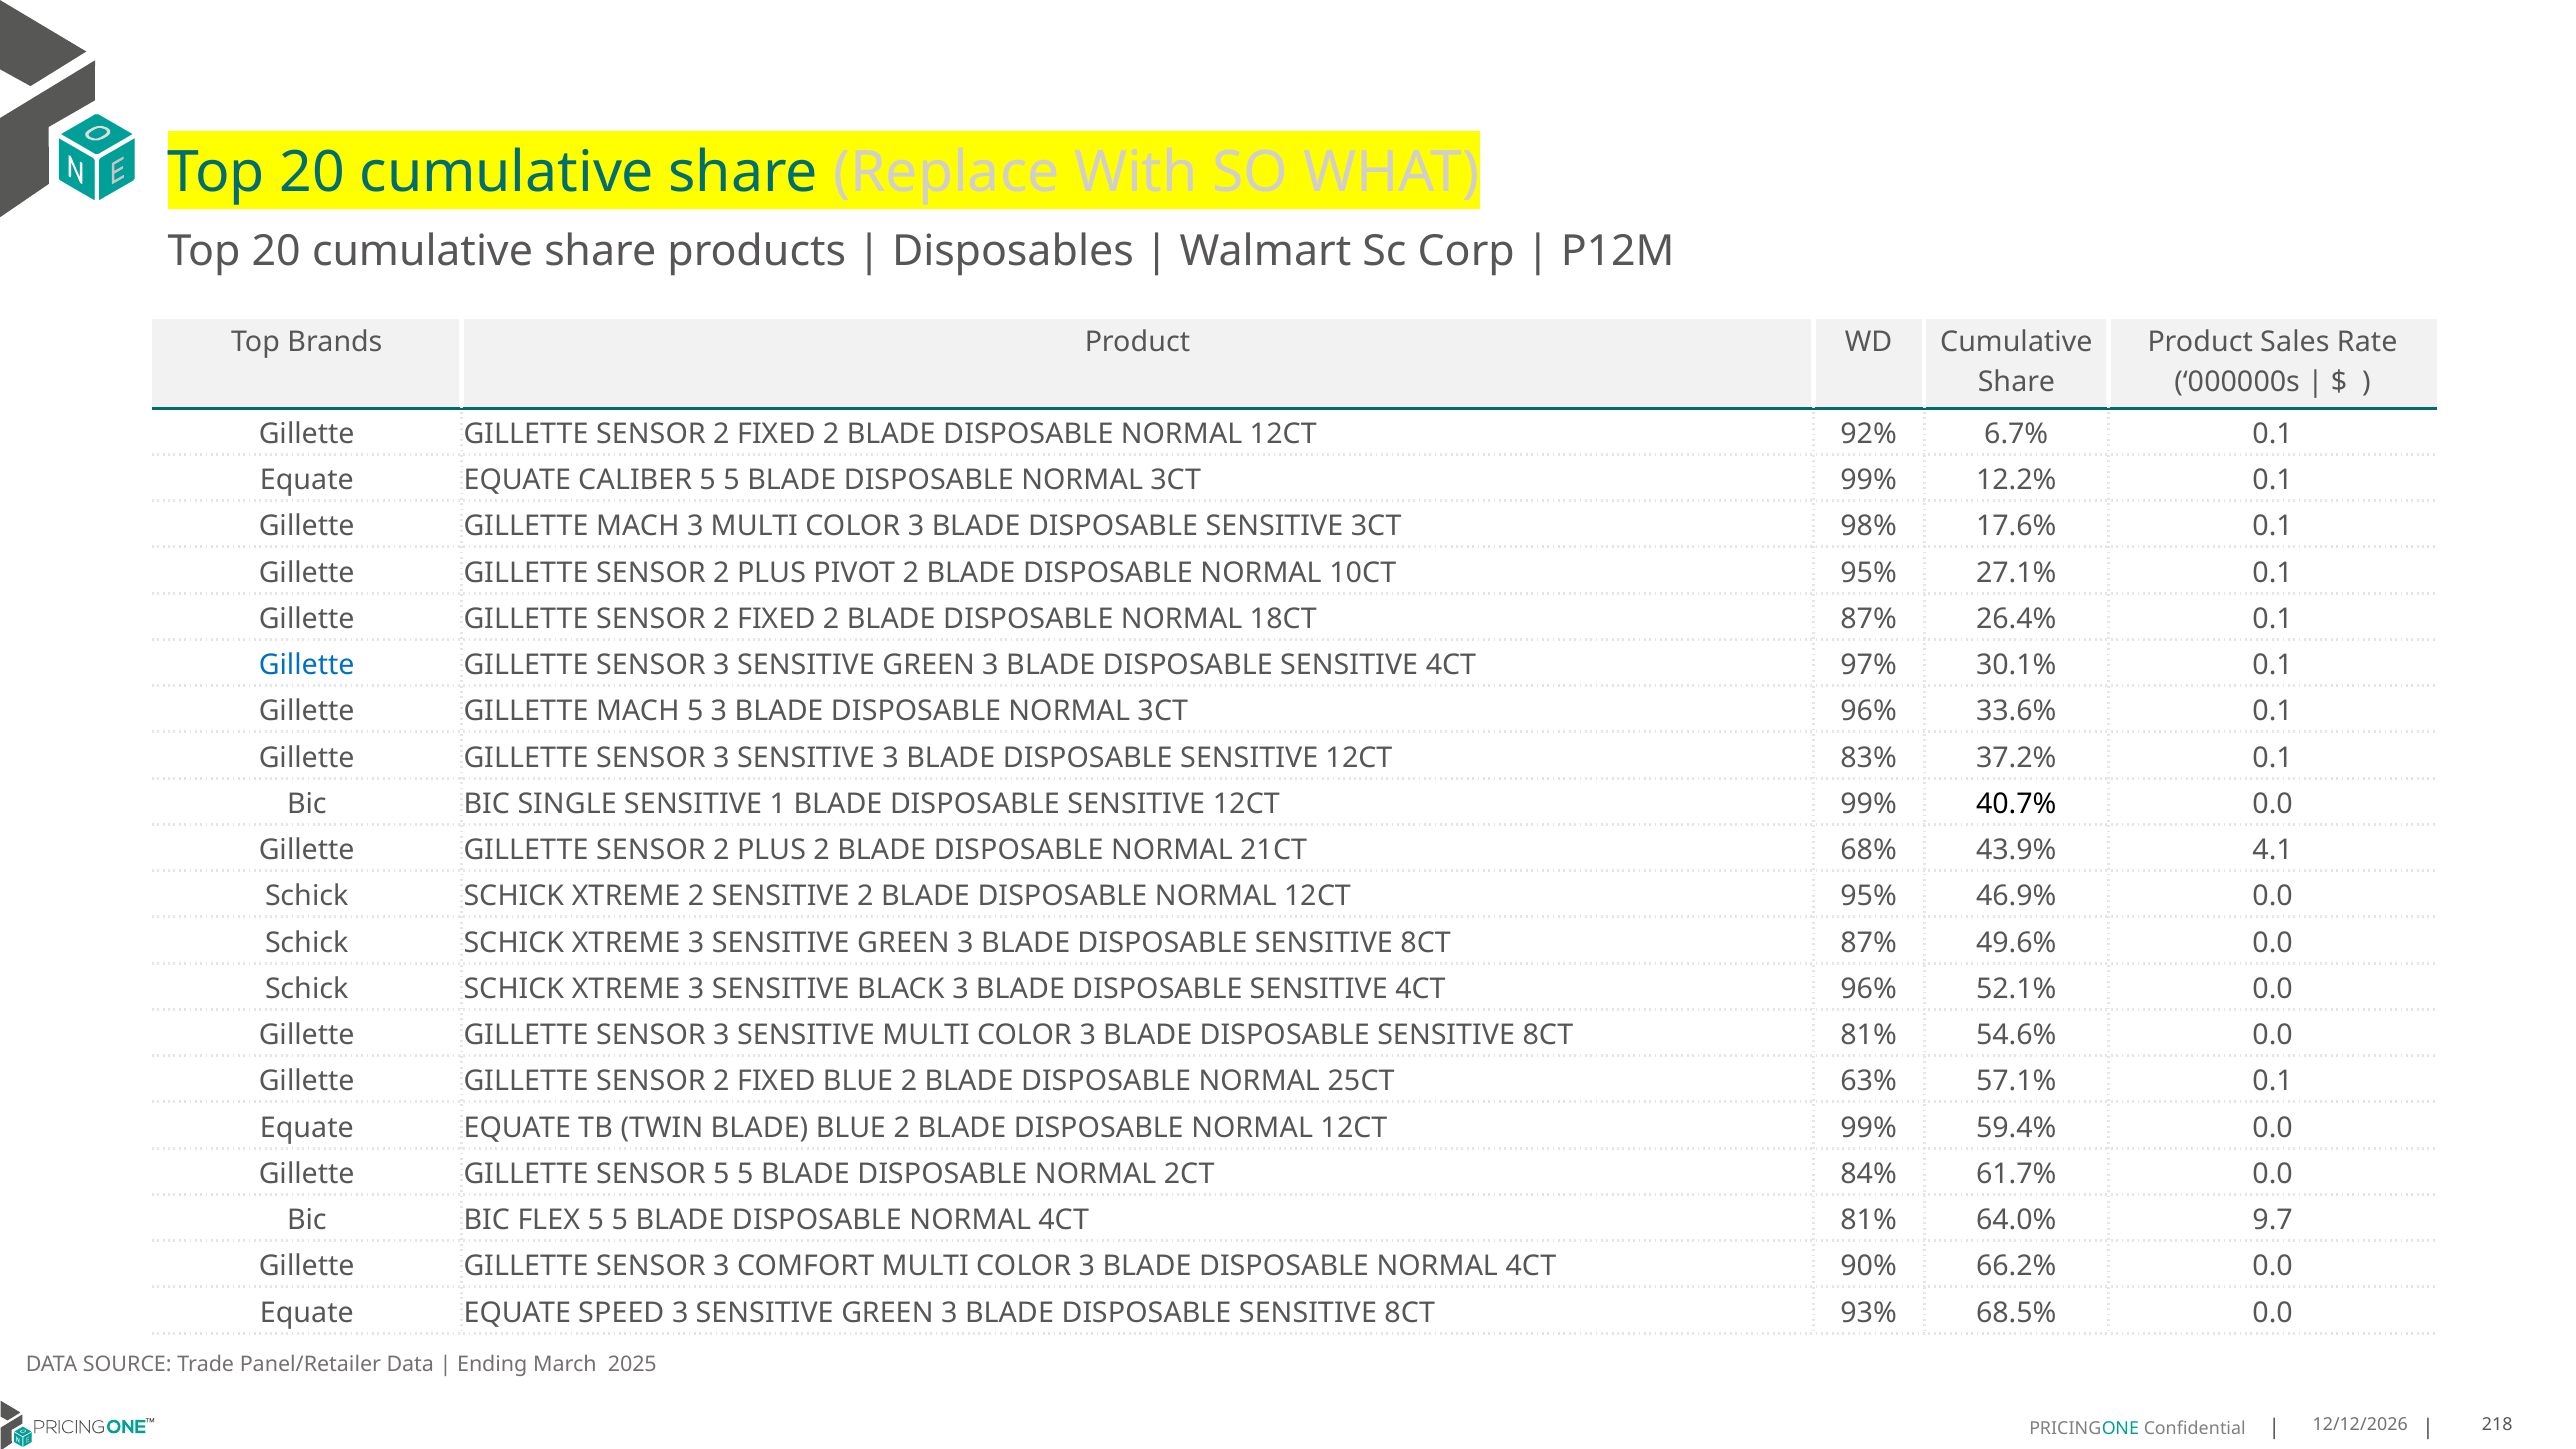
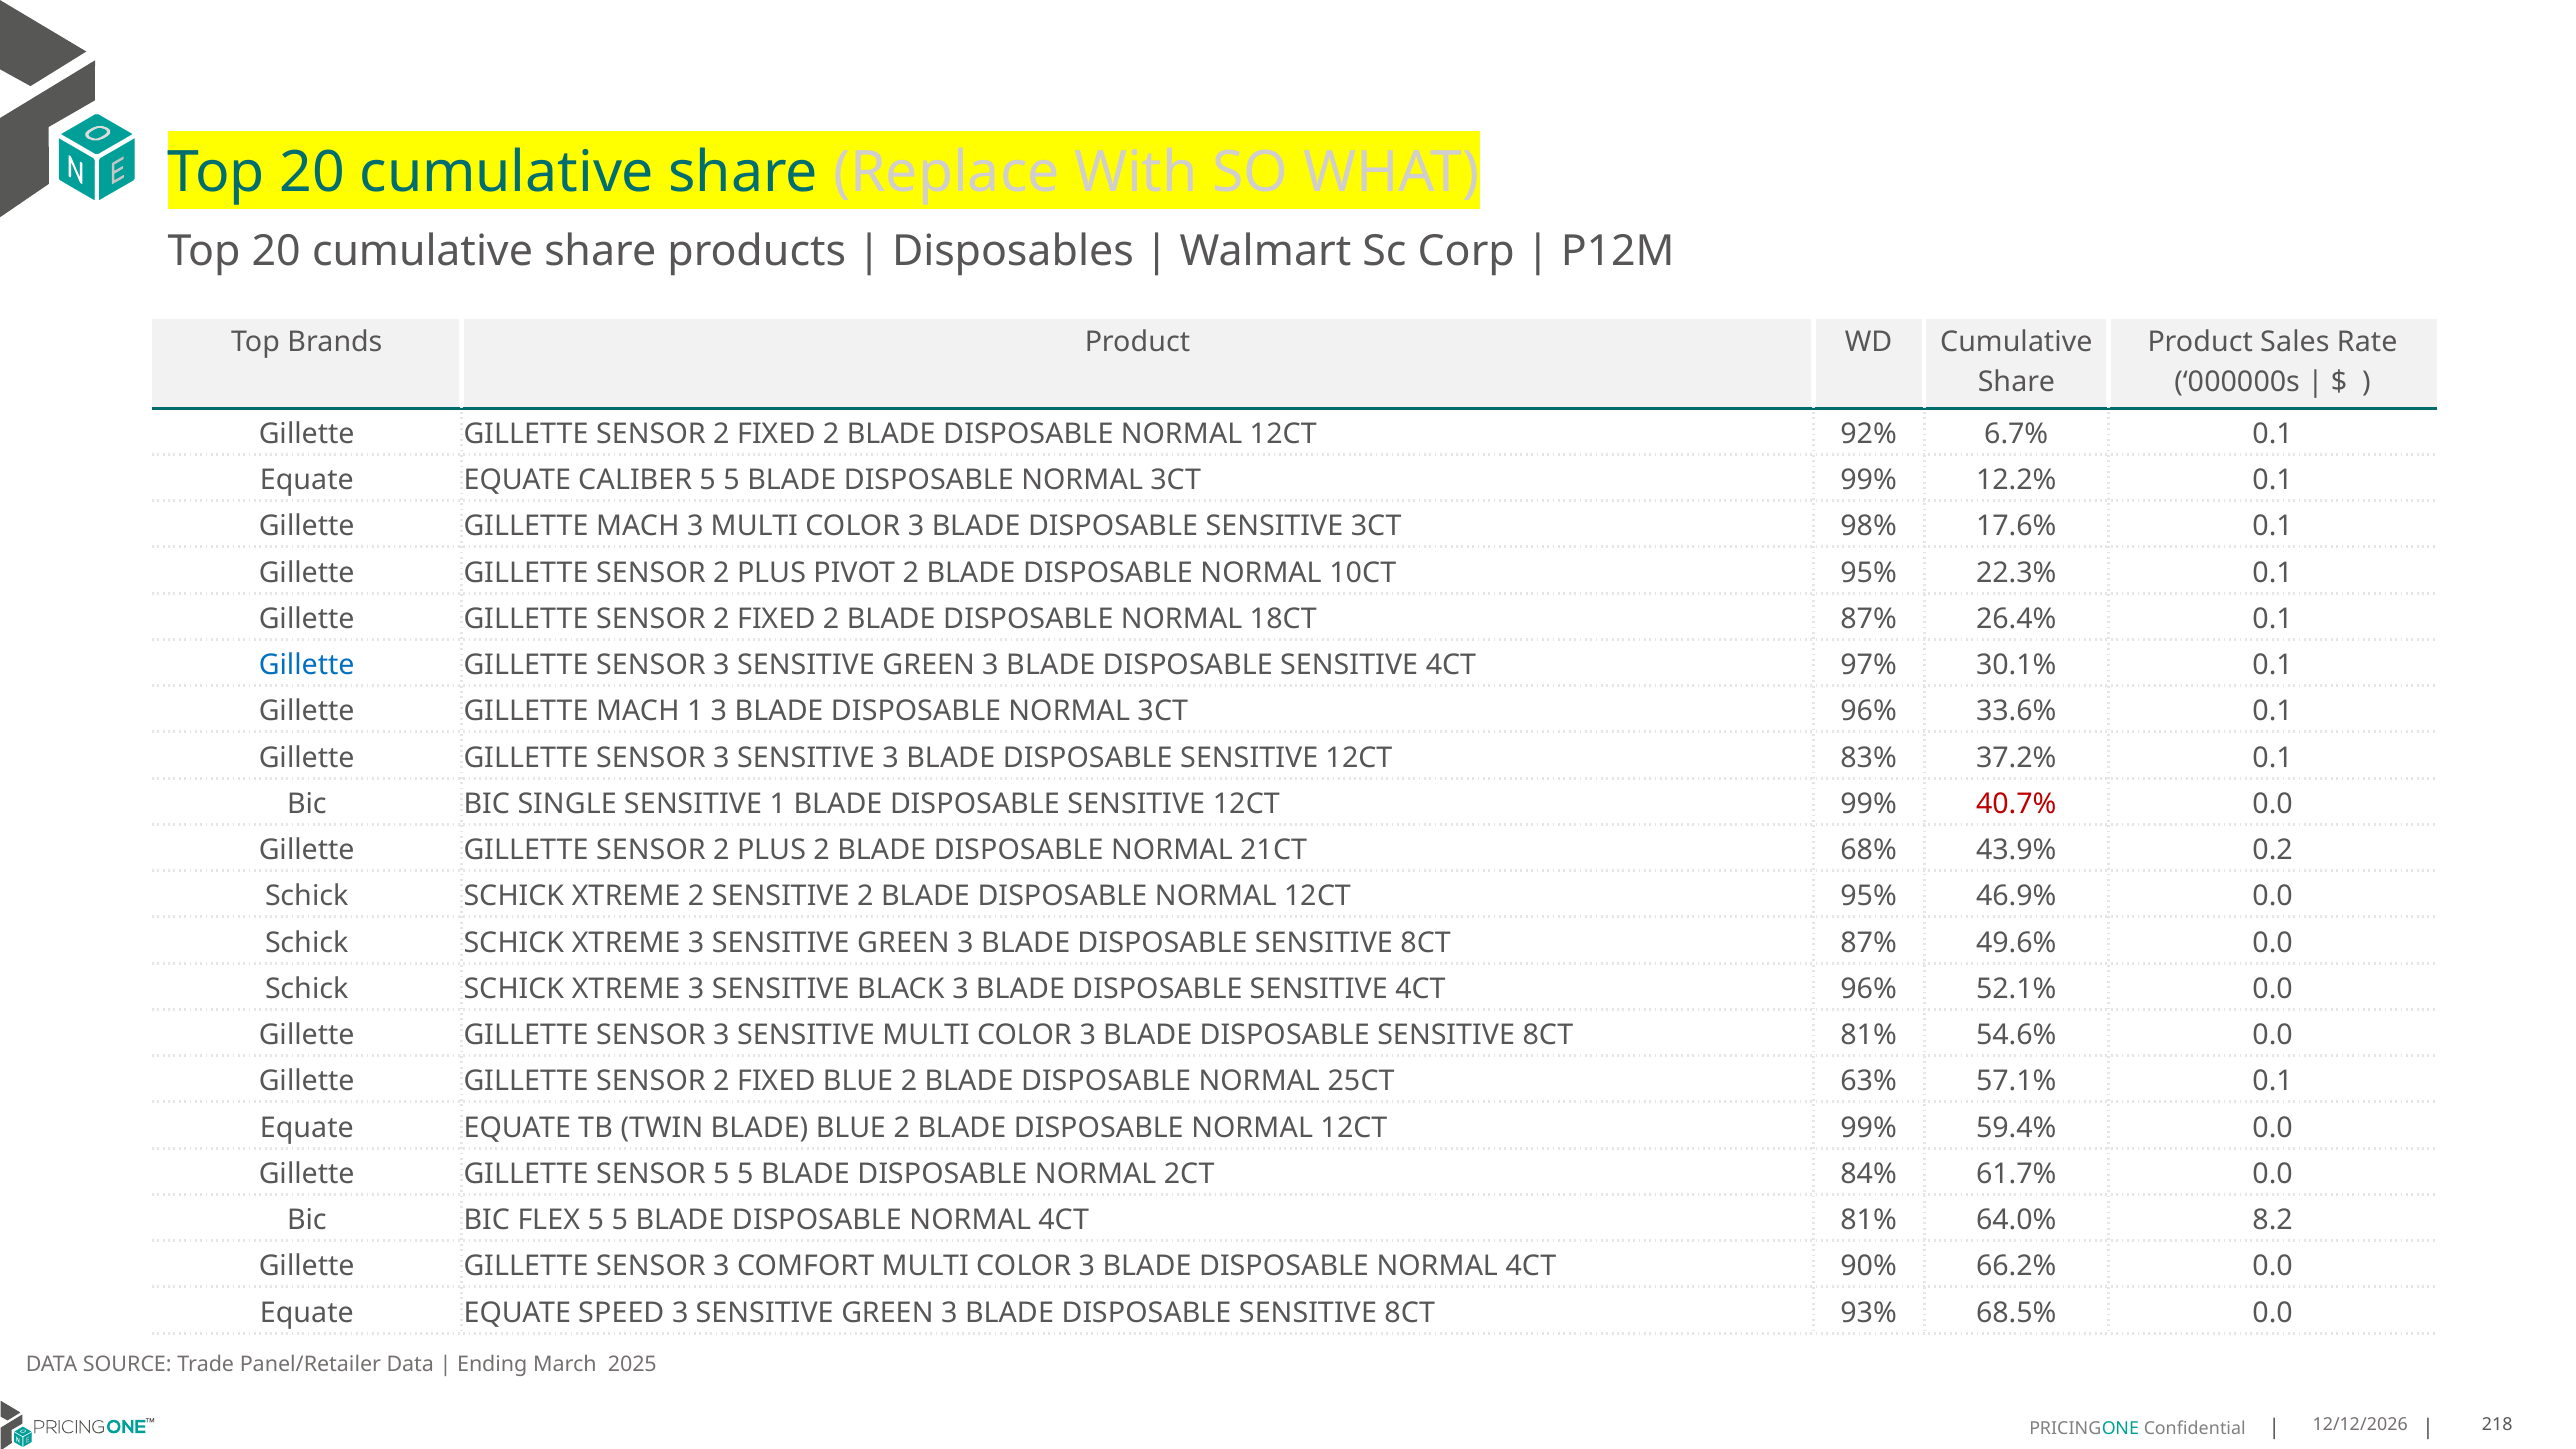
27.1%: 27.1% -> 22.3% (2016, 573)
MACH 5: 5 -> 1 (695, 711)
40.7% colour: black -> red (2016, 804)
4.1: 4.1 -> 0.2 (2273, 850)
9.7: 9.7 -> 8.2 (2273, 1220)
